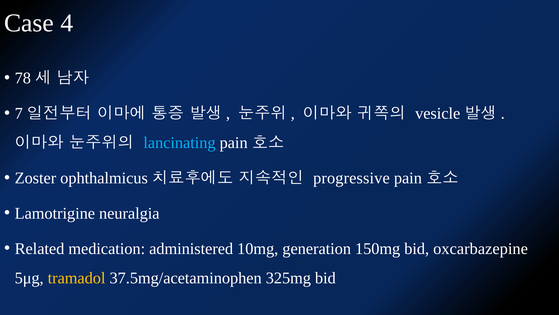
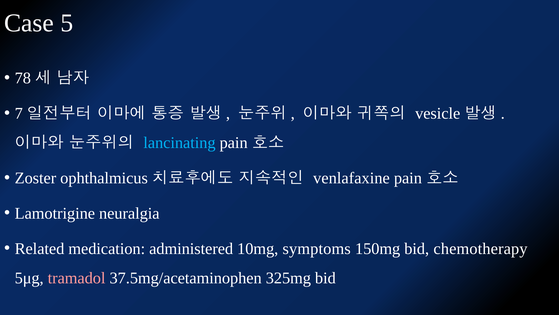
4: 4 -> 5 (67, 23)
progressive: progressive -> venlafaxine (351, 178)
generation: generation -> symptoms (317, 248)
oxcarbazepine: oxcarbazepine -> chemotherapy (481, 248)
tramadol colour: yellow -> pink (77, 278)
